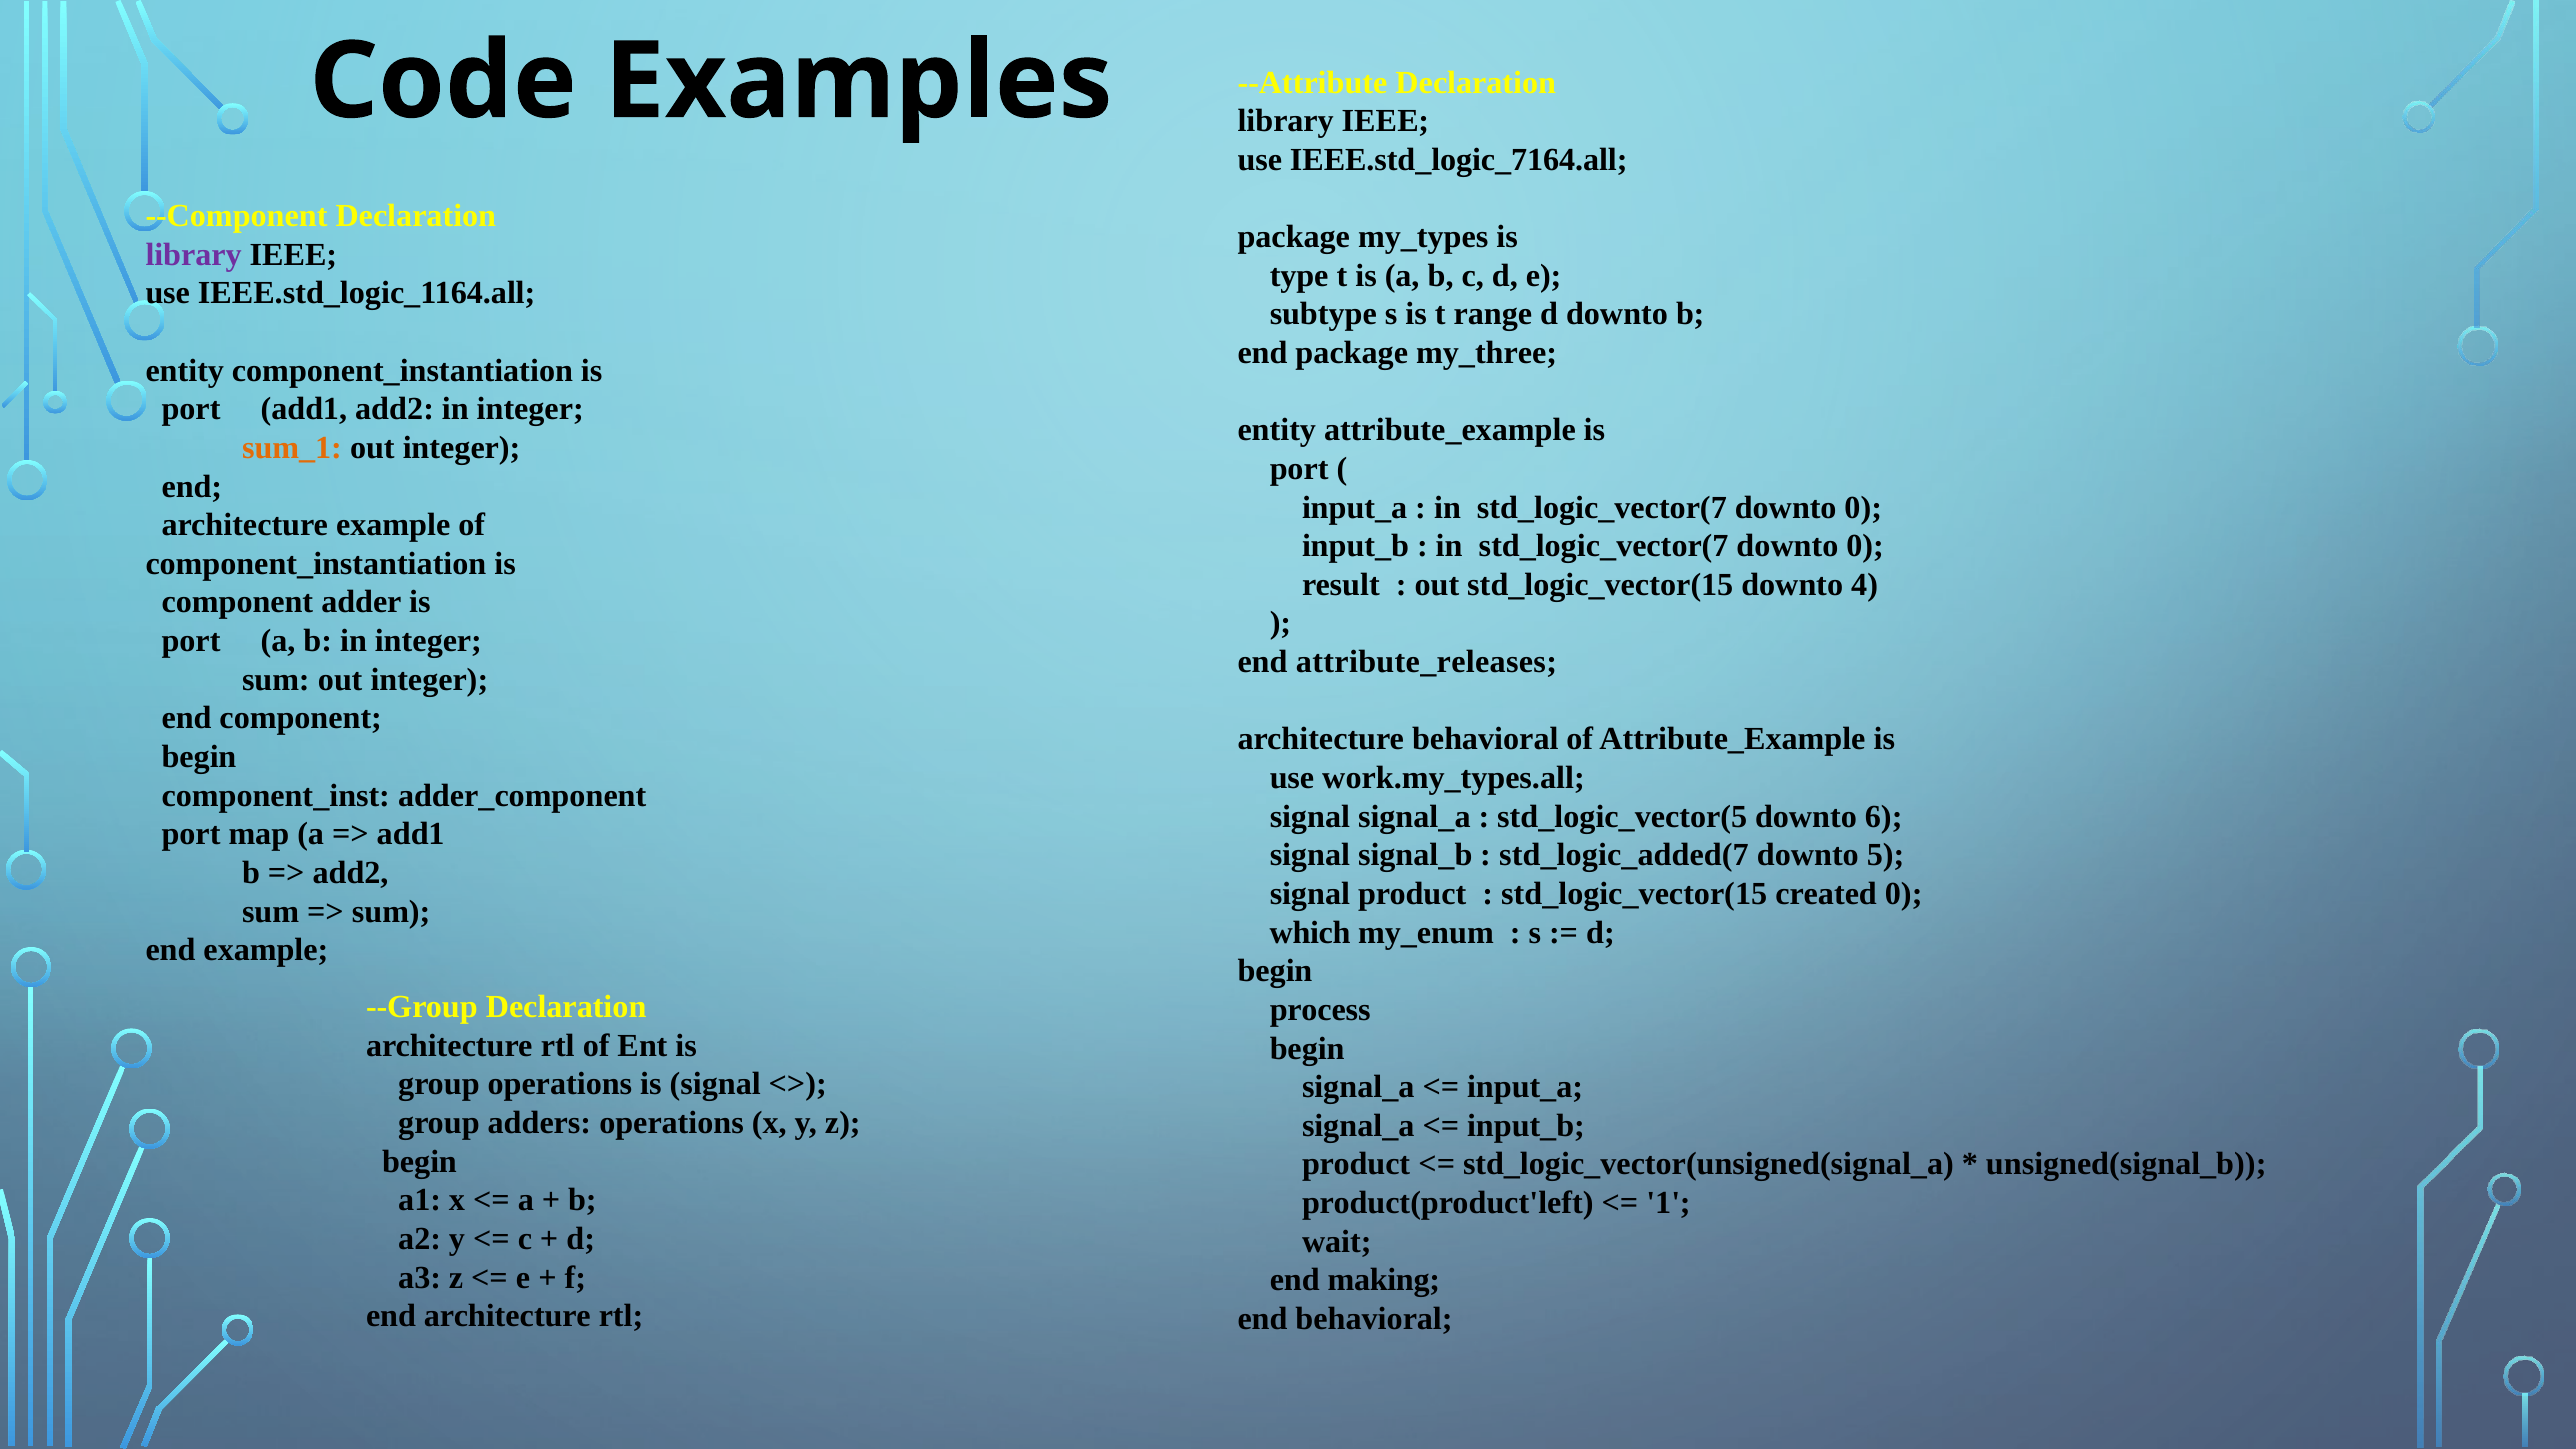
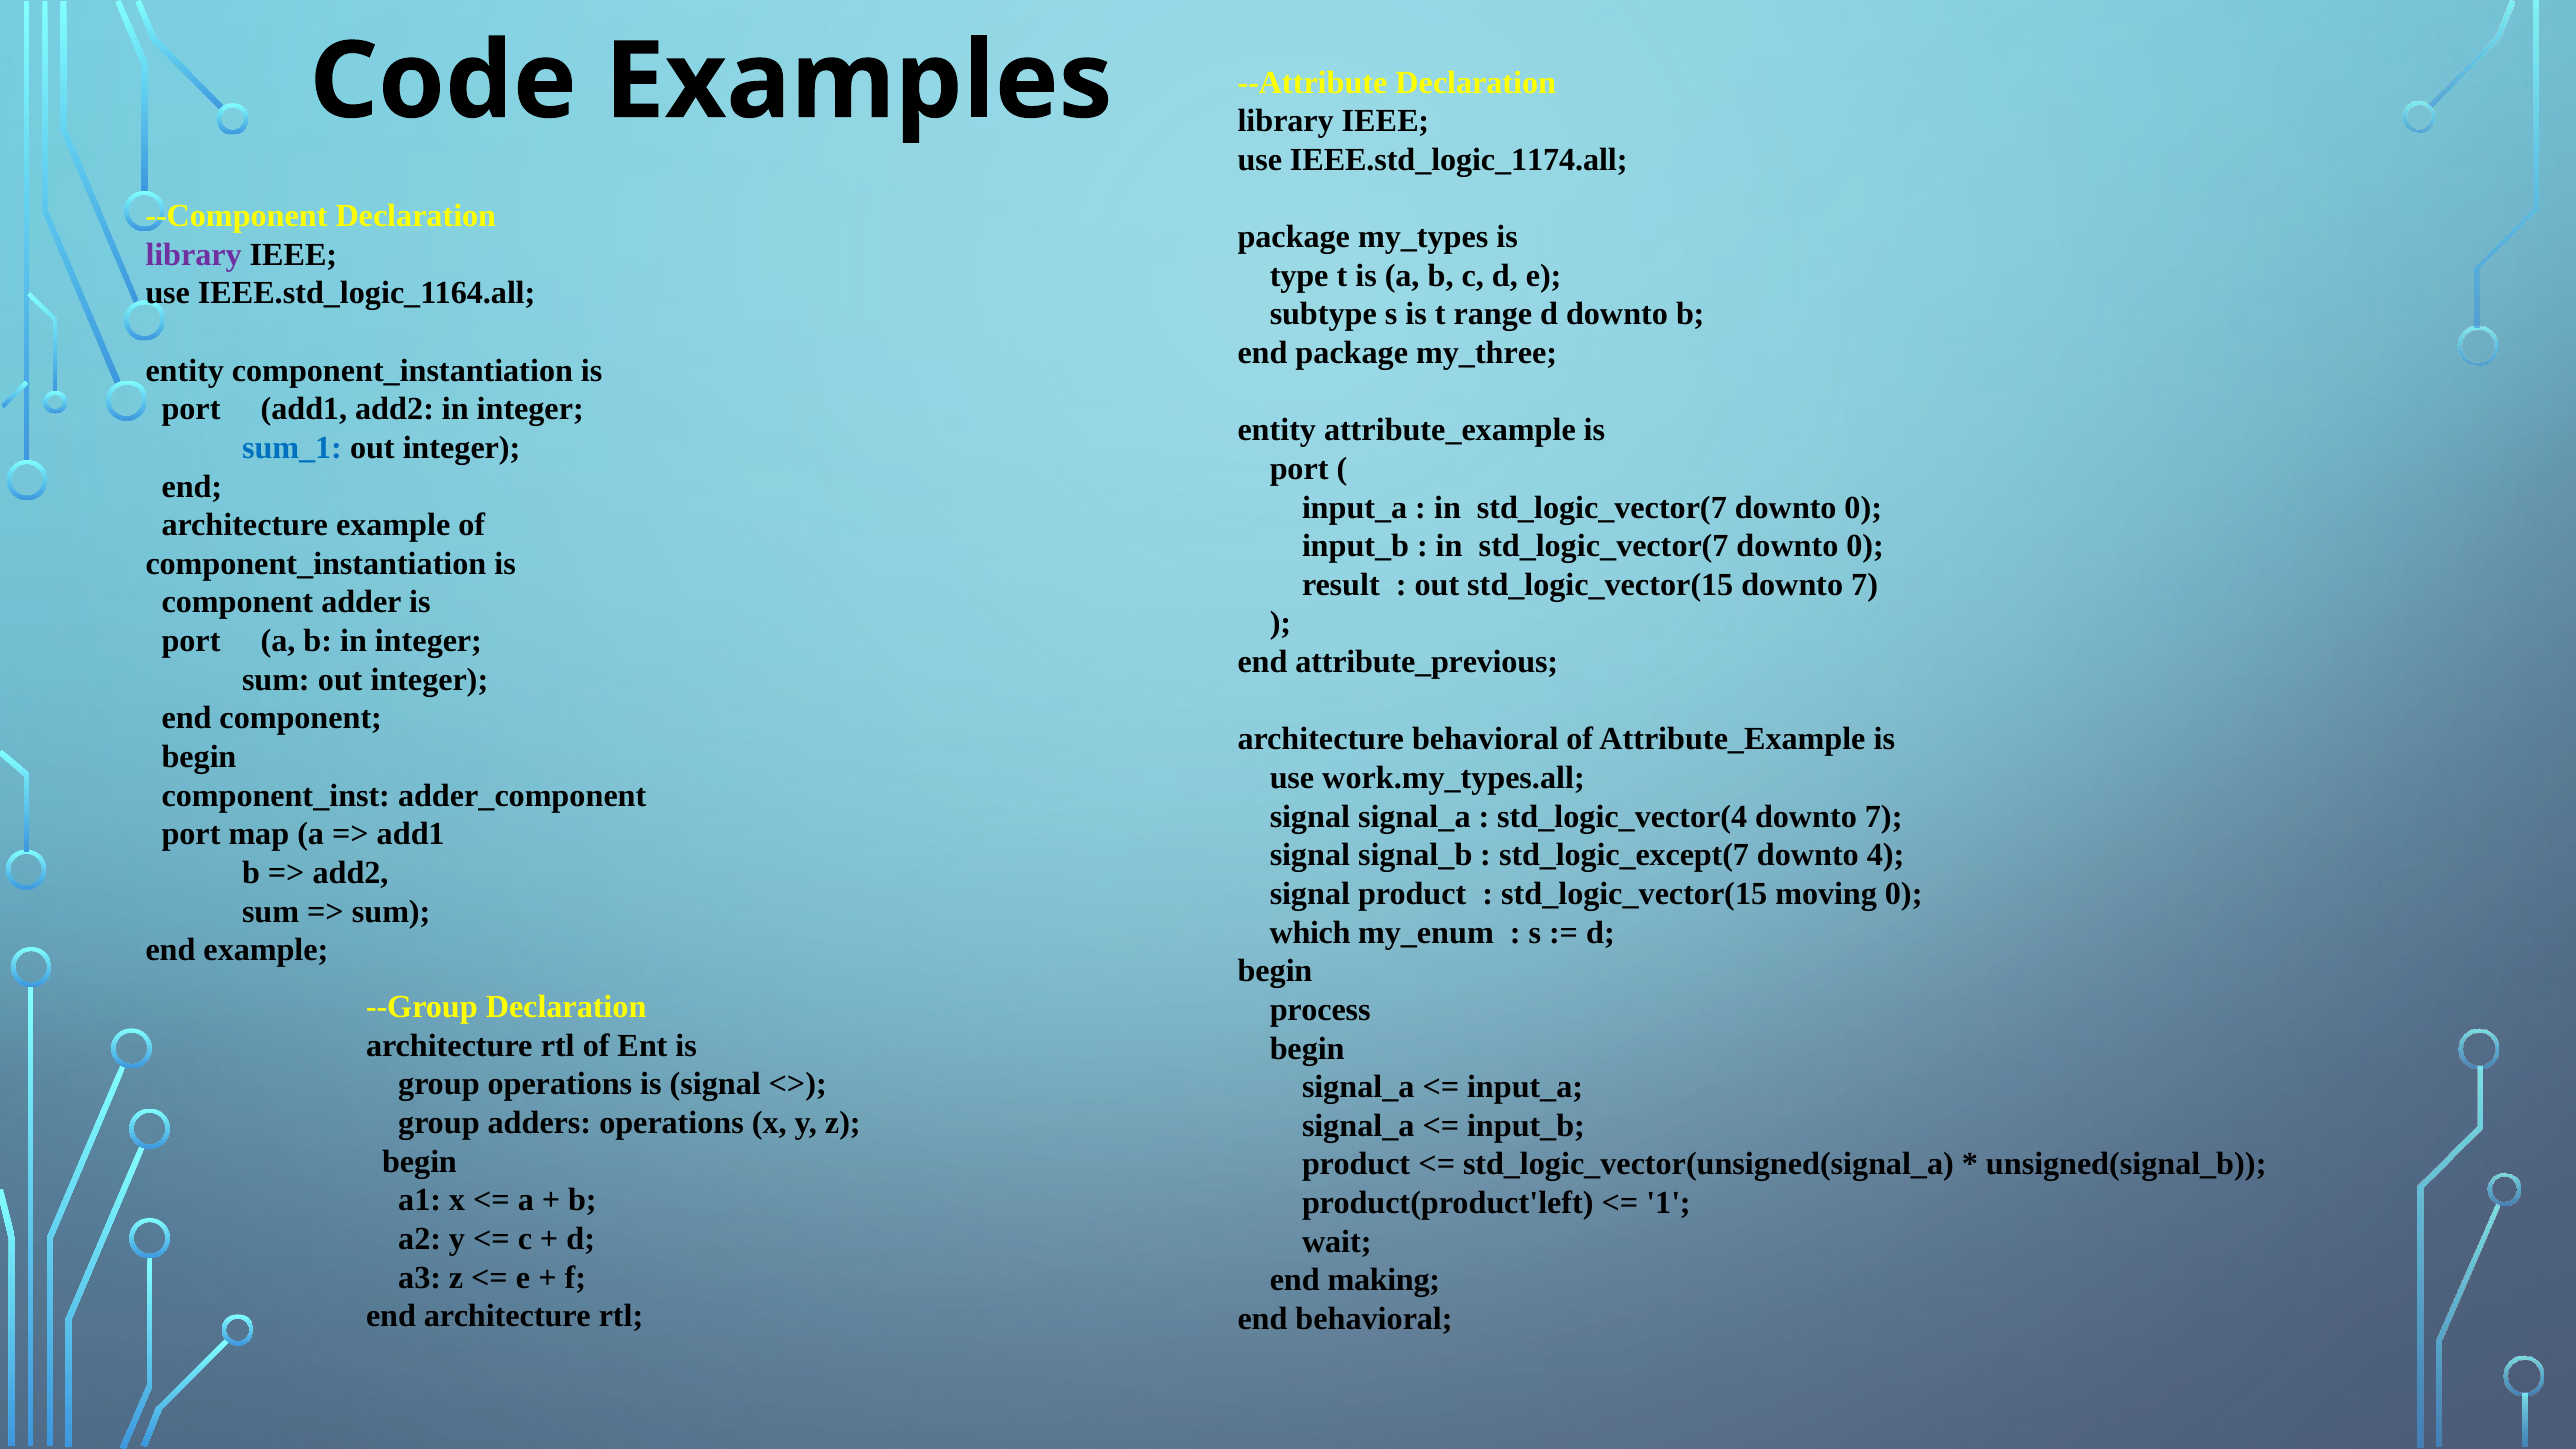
IEEE.std_logic_7164.all: IEEE.std_logic_7164.all -> IEEE.std_logic_1174.all (1459, 160)
sum_1 colour: orange -> blue (292, 448)
std_logic_vector(15 downto 4: 4 -> 7 (1865, 585)
attribute_releases: attribute_releases -> attribute_previous (1427, 662)
std_logic_vector(5: std_logic_vector(5 -> std_logic_vector(4 (1622, 817)
6: 6 -> 7 (1884, 817)
std_logic_added(7: std_logic_added(7 -> std_logic_except(7 (1624, 855)
5: 5 -> 4 (1886, 855)
created: created -> moving (1826, 894)
